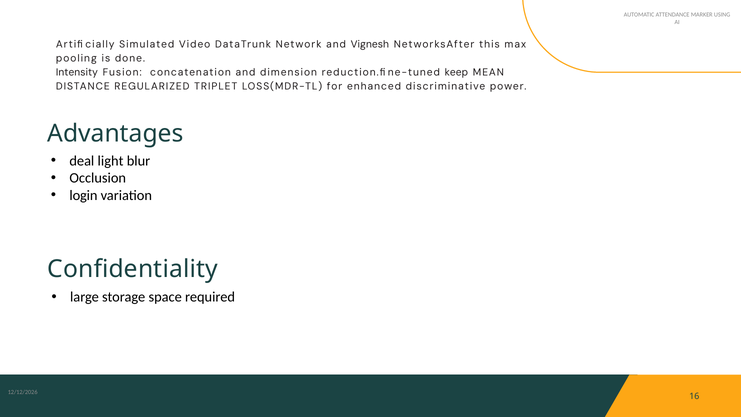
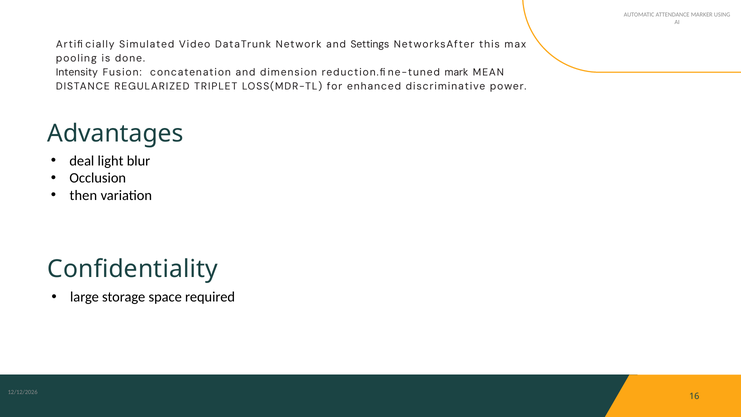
Vignesh: Vignesh -> Settings (370, 44)
keep: keep -> mark (456, 72)
login: login -> then (83, 195)
